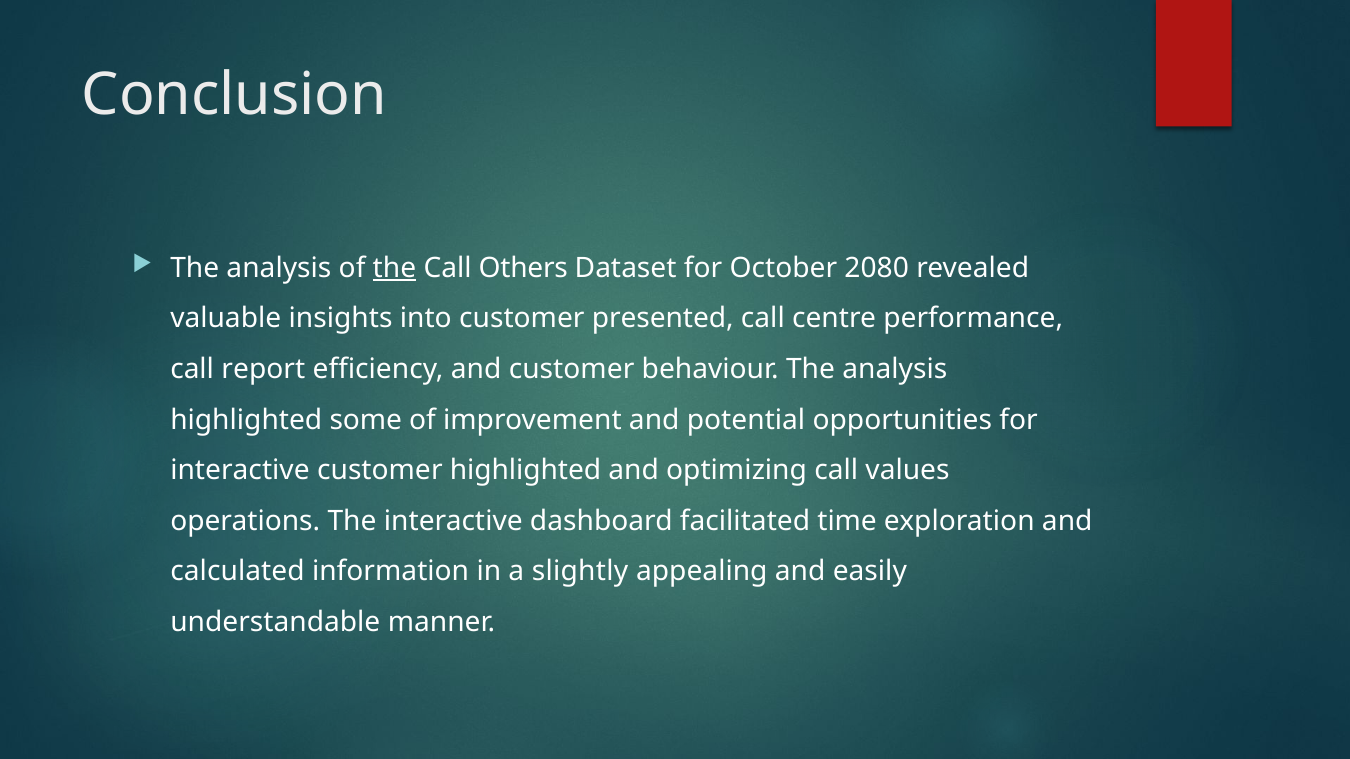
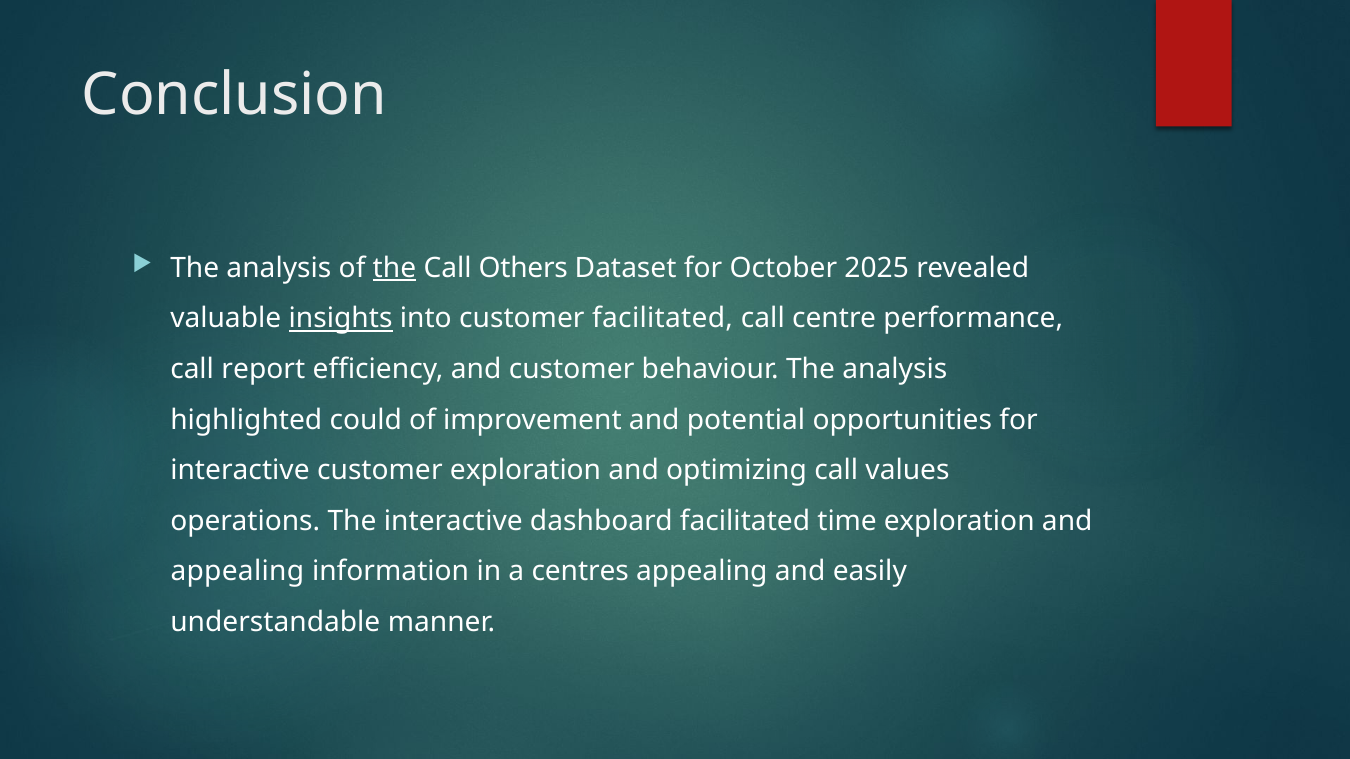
2080: 2080 -> 2025 (877, 268)
insights underline: none -> present (341, 319)
customer presented: presented -> facilitated (663, 319)
some: some -> could (366, 420)
customer highlighted: highlighted -> exploration (526, 471)
calculated: calculated -> appealing (237, 572)
slightly: slightly -> centres (580, 572)
